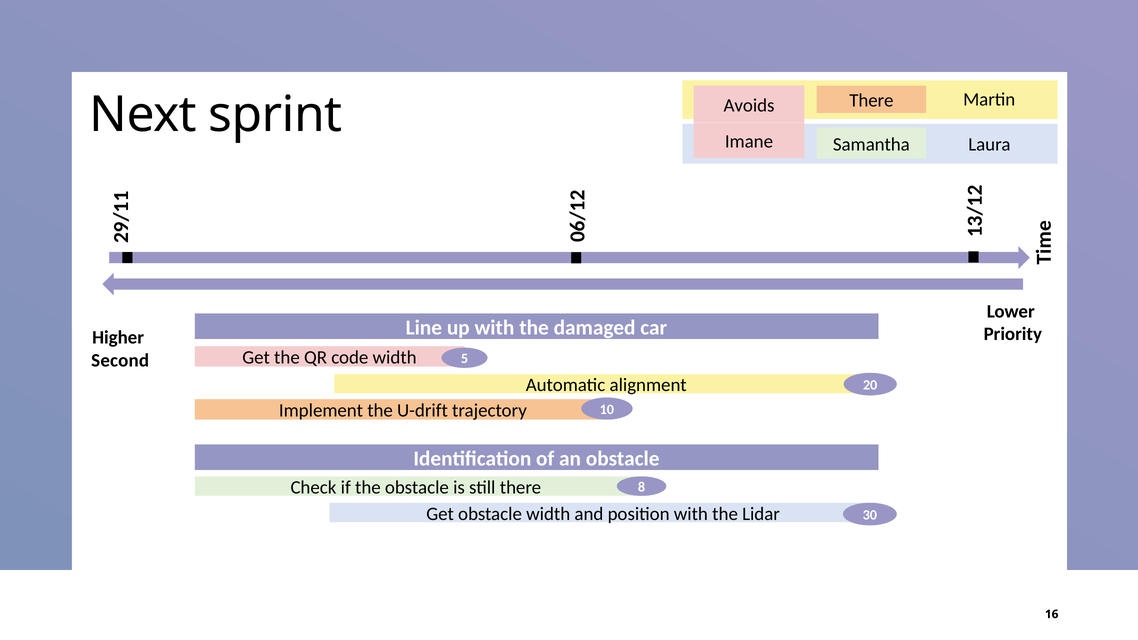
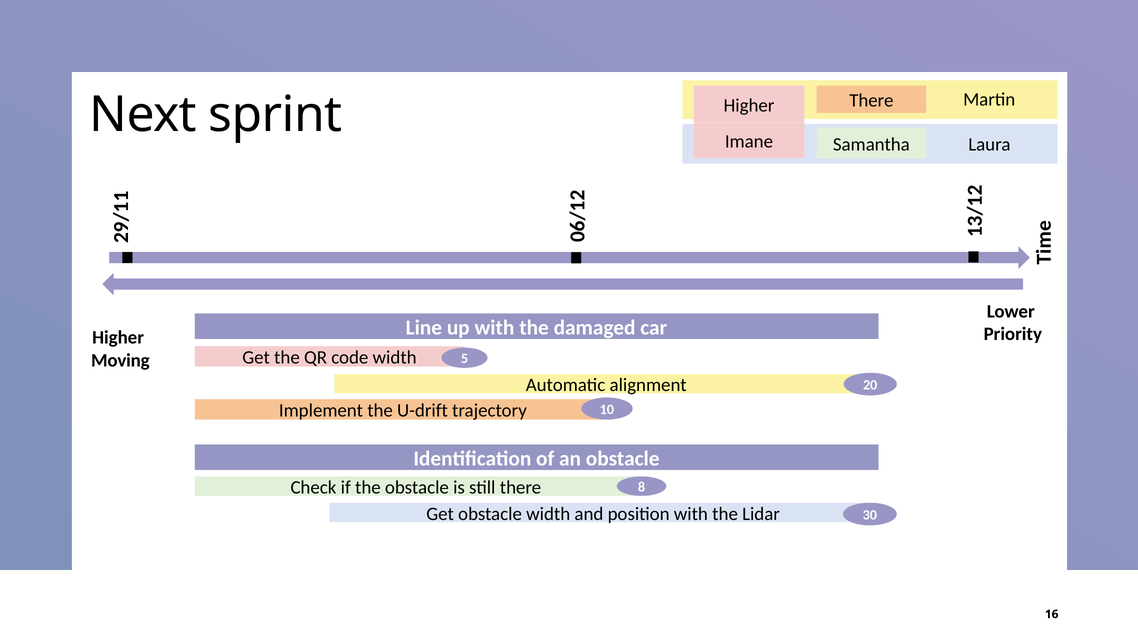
Avoids: Avoids -> Higher (749, 106)
Second: Second -> Moving (120, 360)
